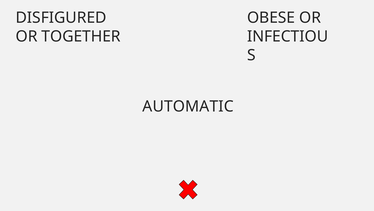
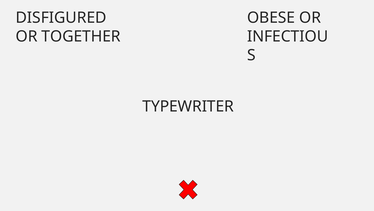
AUTOMATIC: AUTOMATIC -> TYPEWRITER (188, 106)
